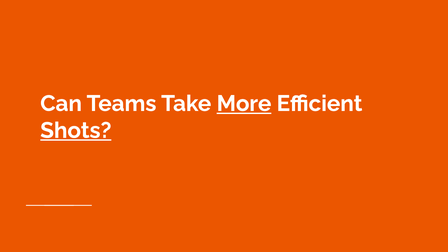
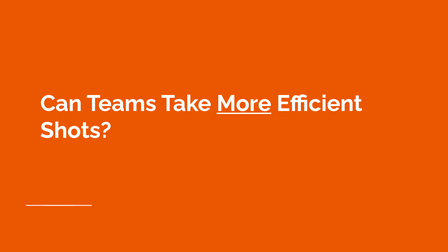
Shots underline: present -> none (76, 130)
